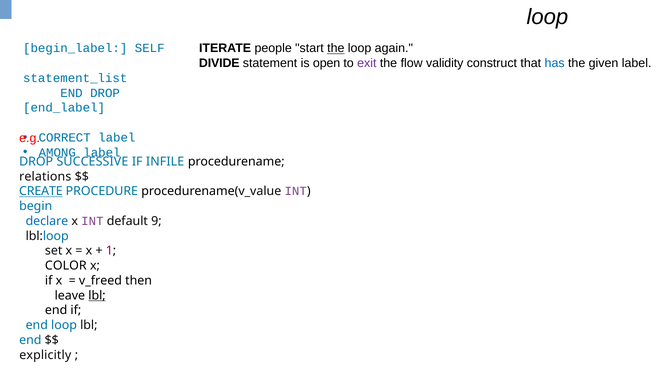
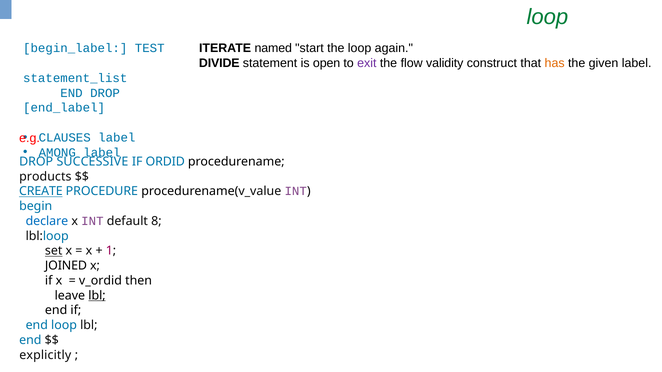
loop colour: black -> green (547, 17)
people: people -> named (273, 48)
the underline: present -> none (336, 48)
SELF: SELF -> TEST (150, 48)
has colour: blue -> orange (555, 63)
CORRECT: CORRECT -> CLAUSES (65, 138)
INFILE: INFILE -> ORDID (165, 162)
relations: relations -> products (45, 177)
9: 9 -> 8 (156, 221)
set underline: none -> present (54, 251)
COLOR: COLOR -> JOINED (66, 266)
v_freed: v_freed -> v_ordid (100, 281)
